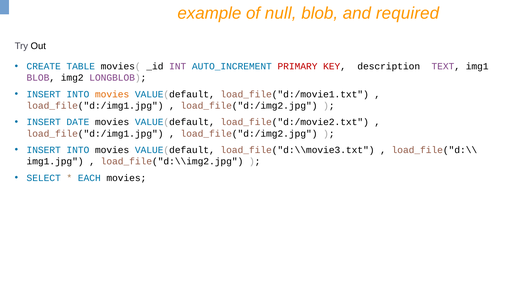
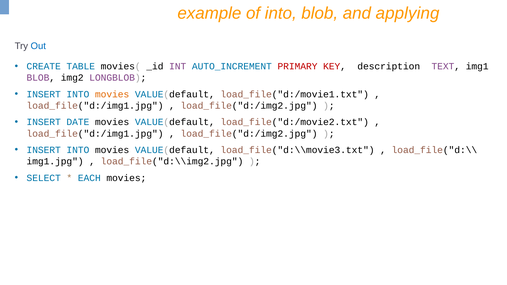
of null: null -> into (281, 13)
required: required -> applying (408, 13)
Out colour: black -> blue (38, 46)
